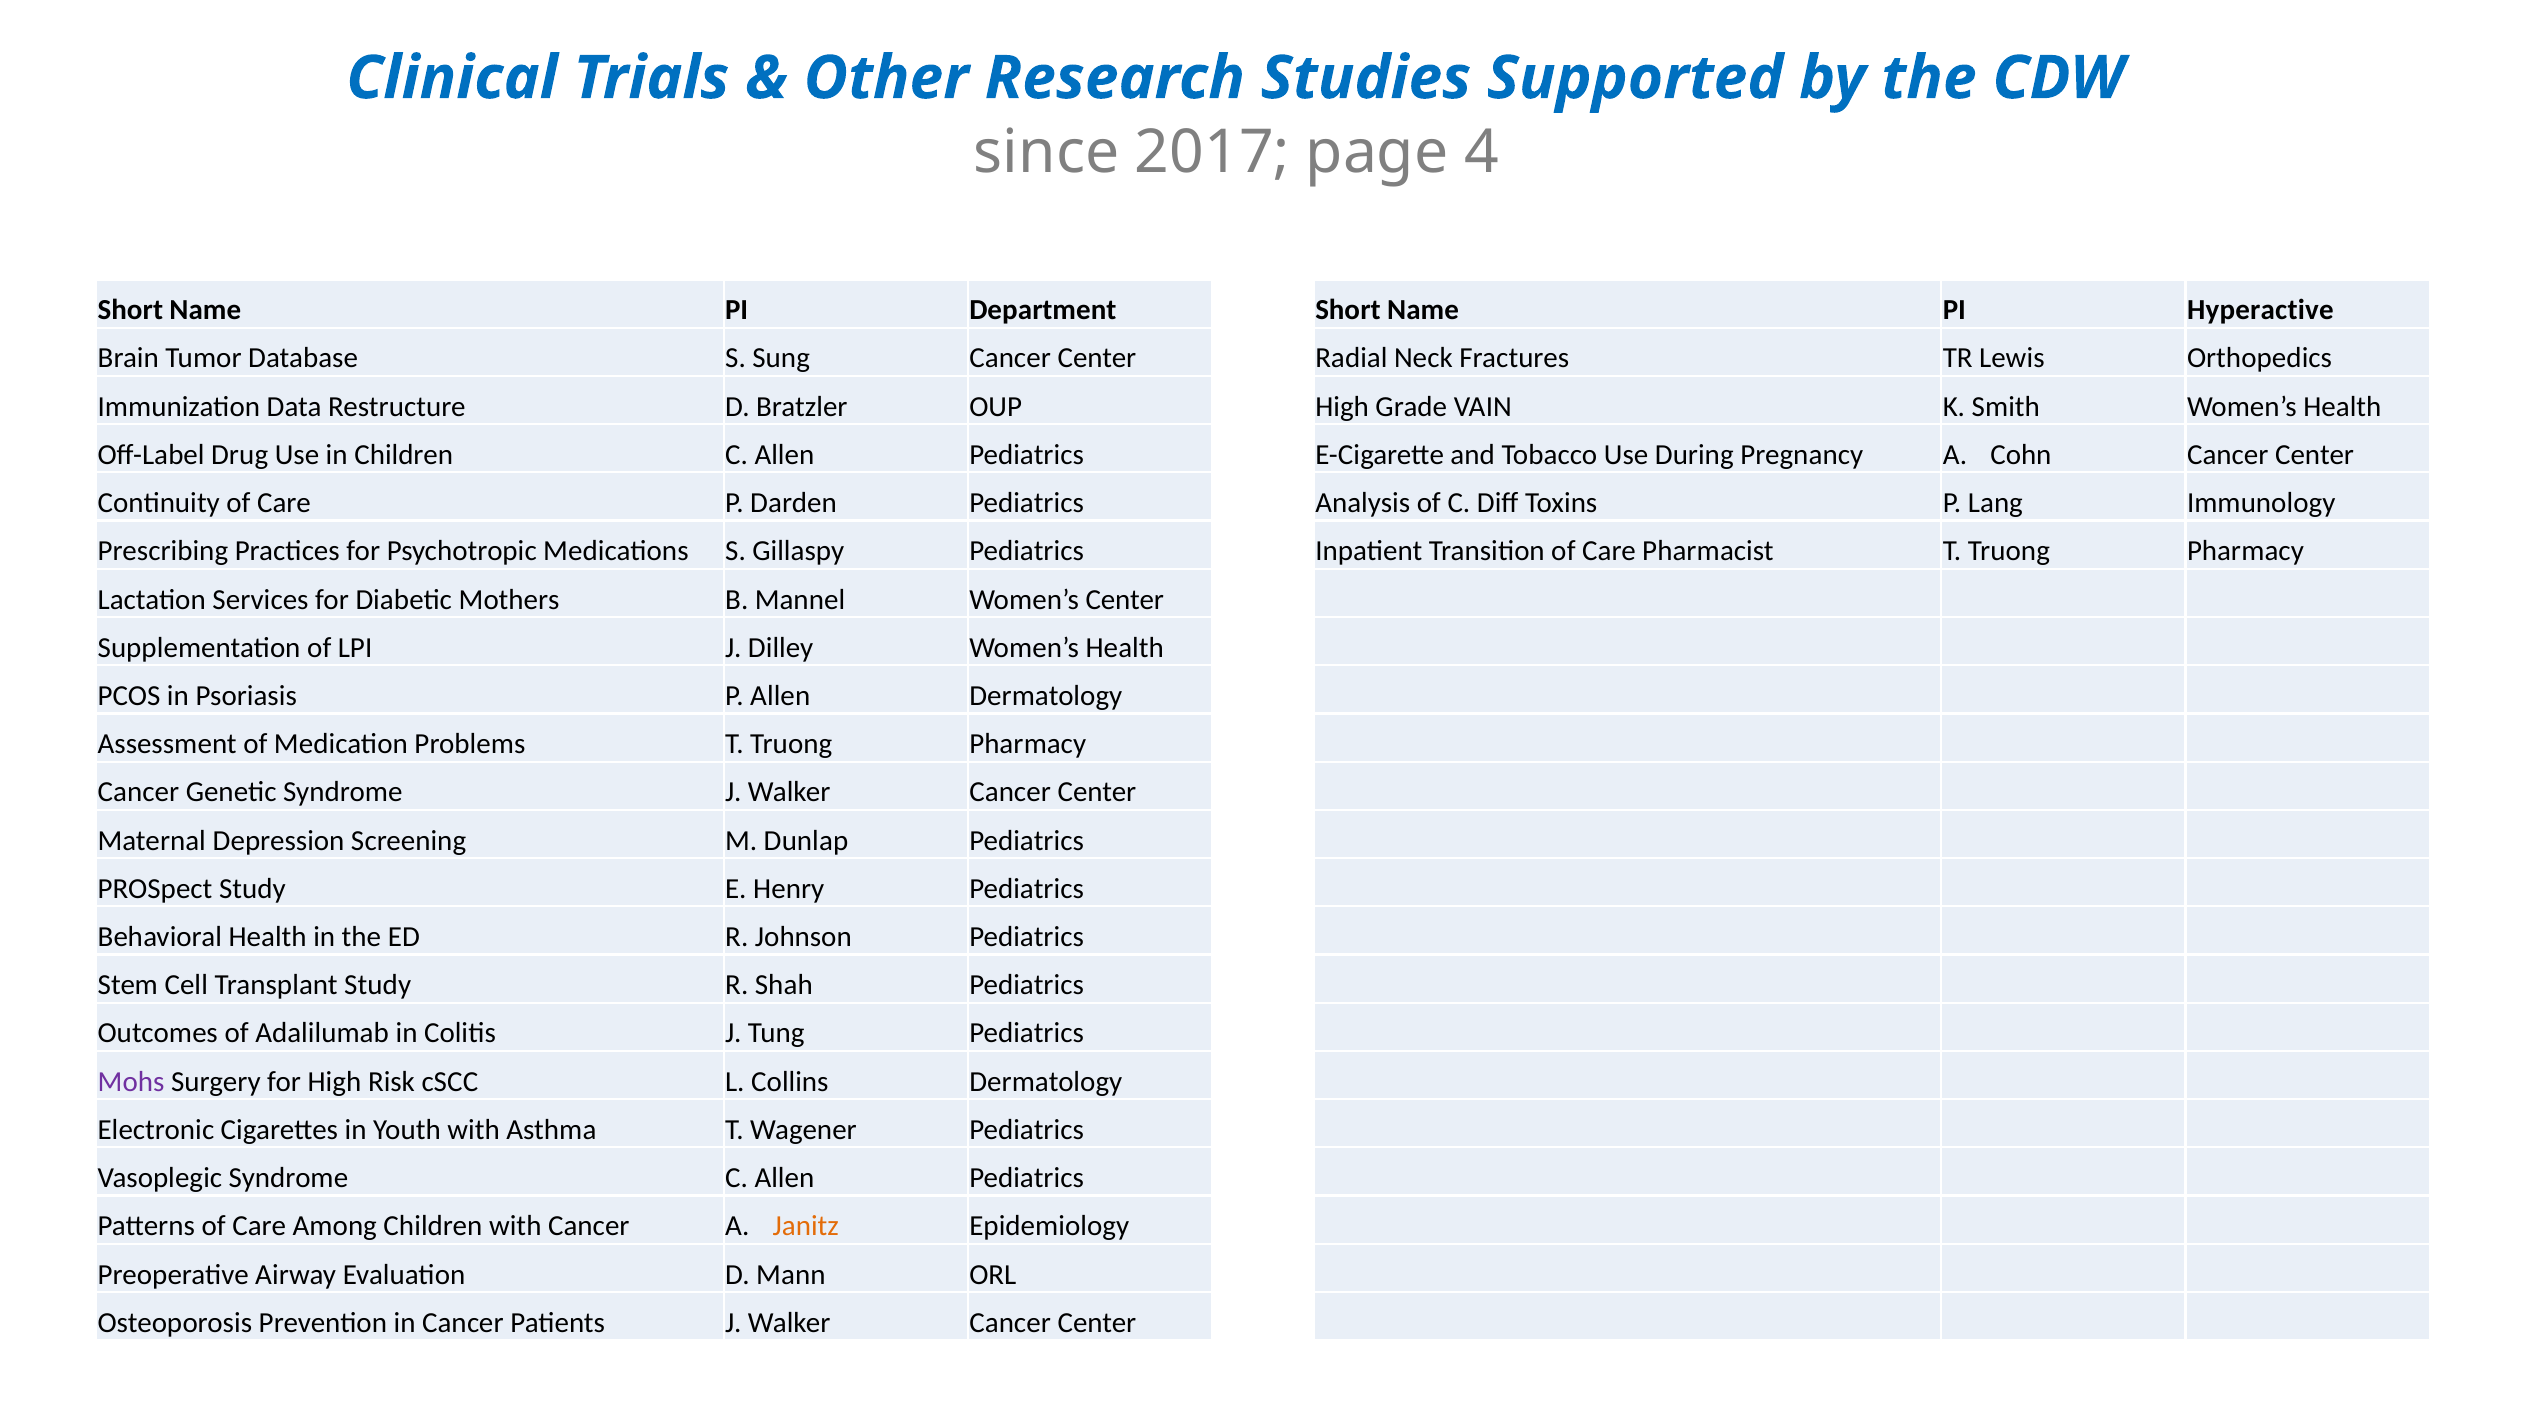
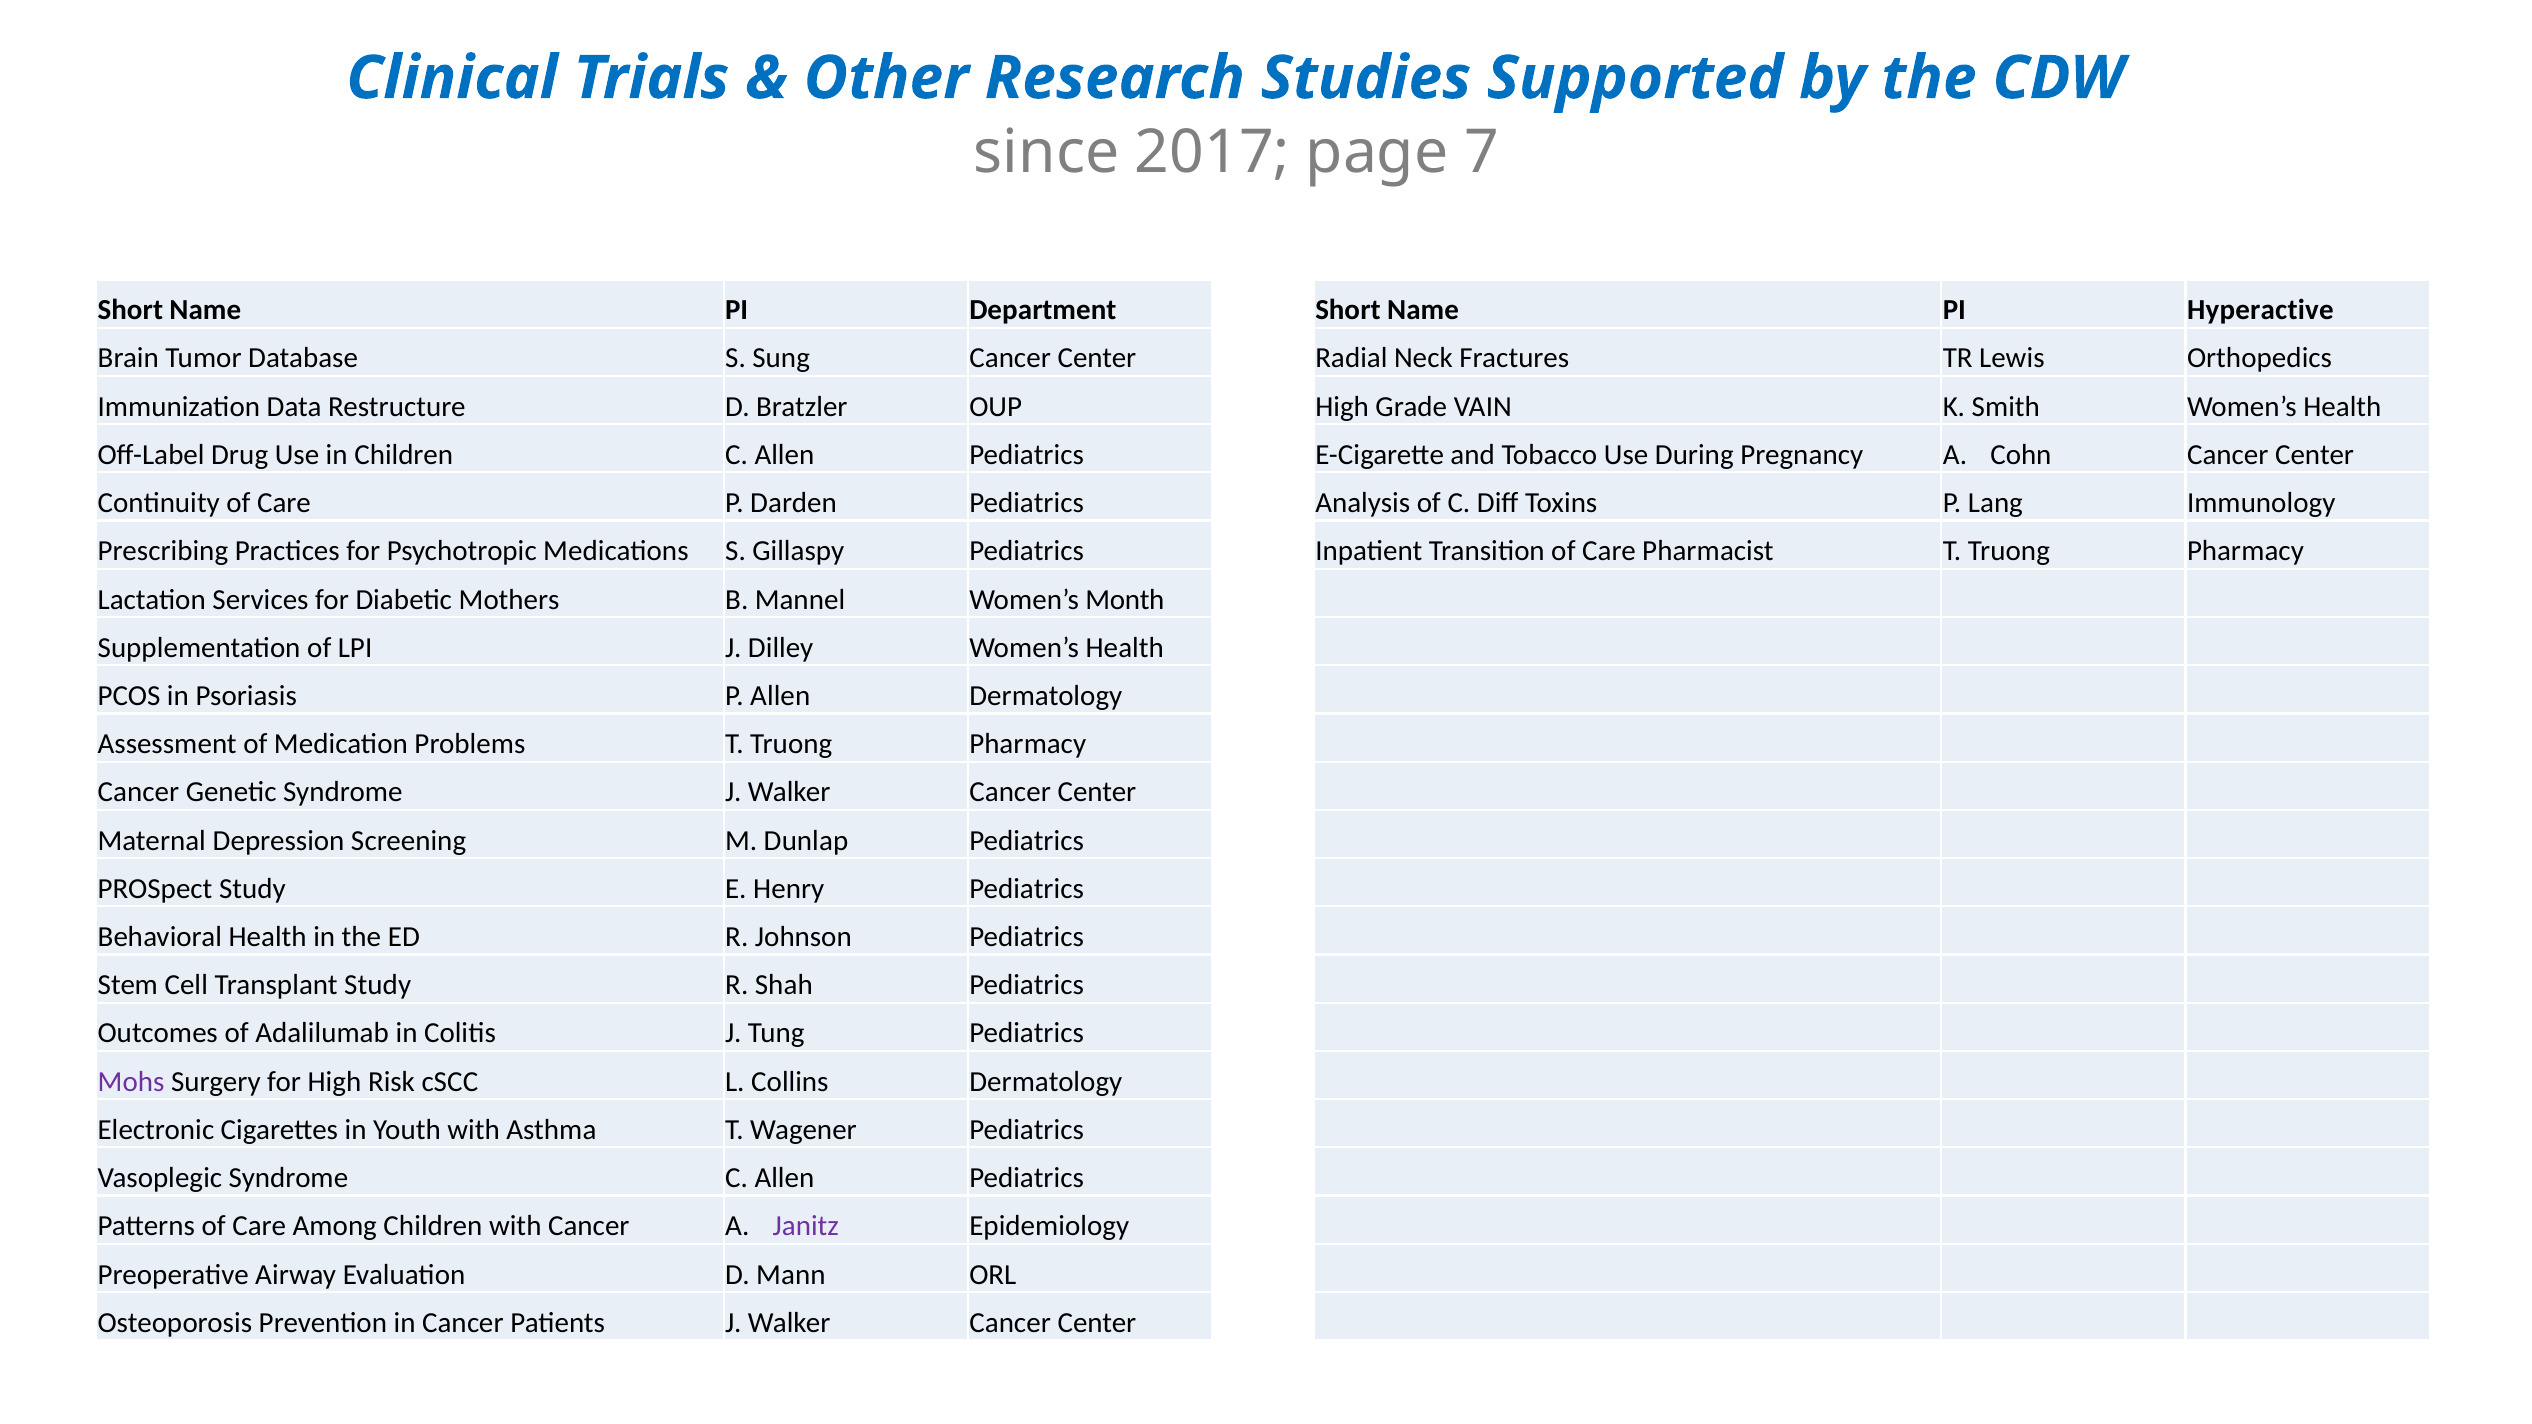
4: 4 -> 7 (1482, 153)
Women’s Center: Center -> Month (1125, 600)
Janitz colour: orange -> purple (806, 1226)
